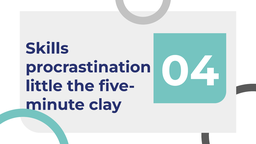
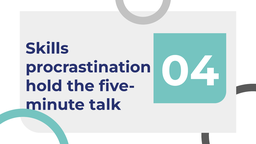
little: little -> hold (44, 86)
clay: clay -> talk (105, 105)
